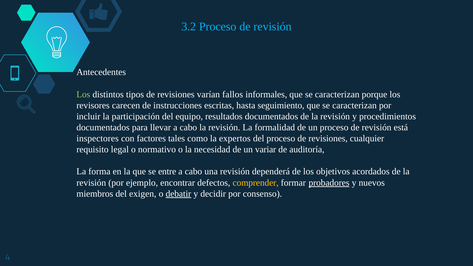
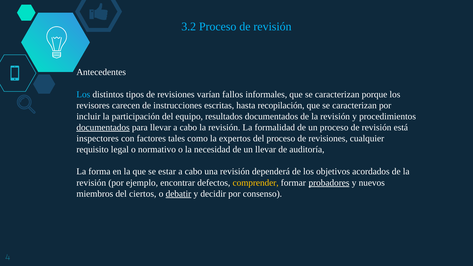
Los colour: light green -> light blue (83, 94)
seguimiento: seguimiento -> recopilación (281, 105)
documentados underline: none -> present (103, 127)
un variar: variar -> llevar (266, 150)
entre: entre -> estar (167, 172)
exigen: exigen -> ciertos (143, 194)
